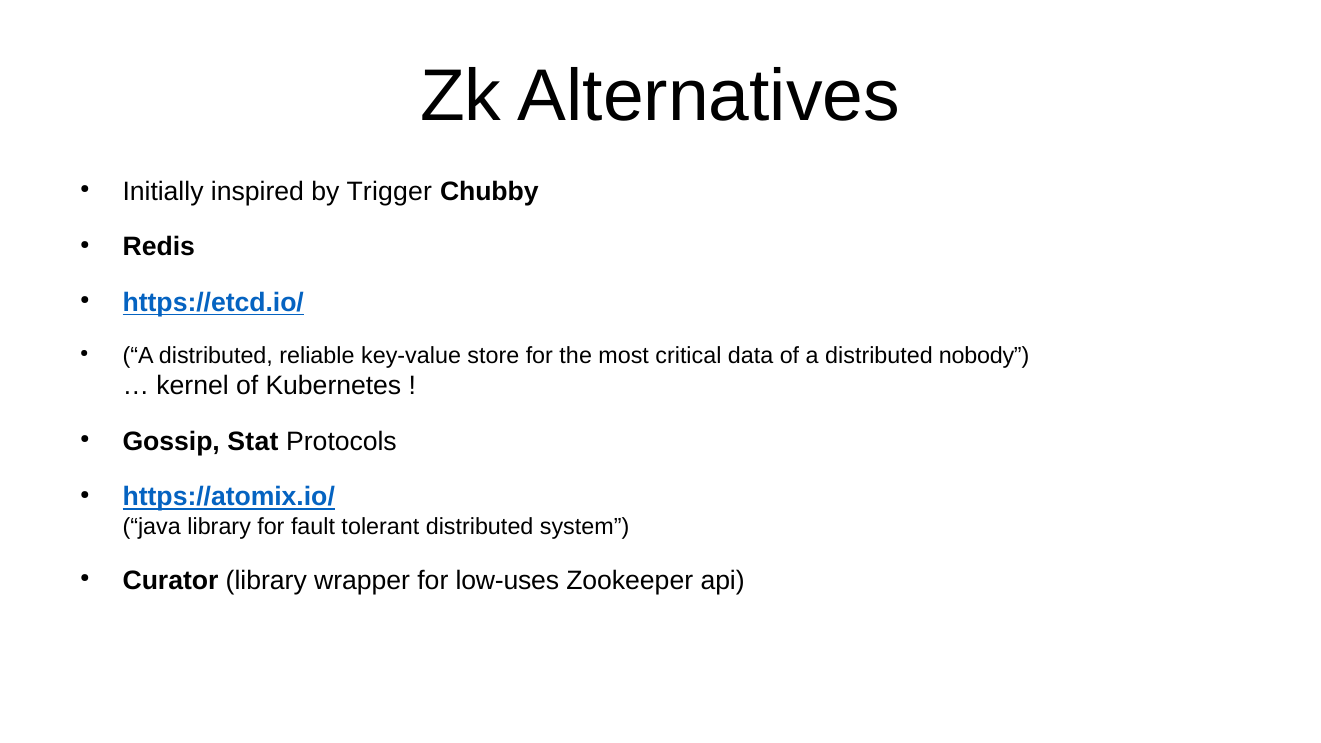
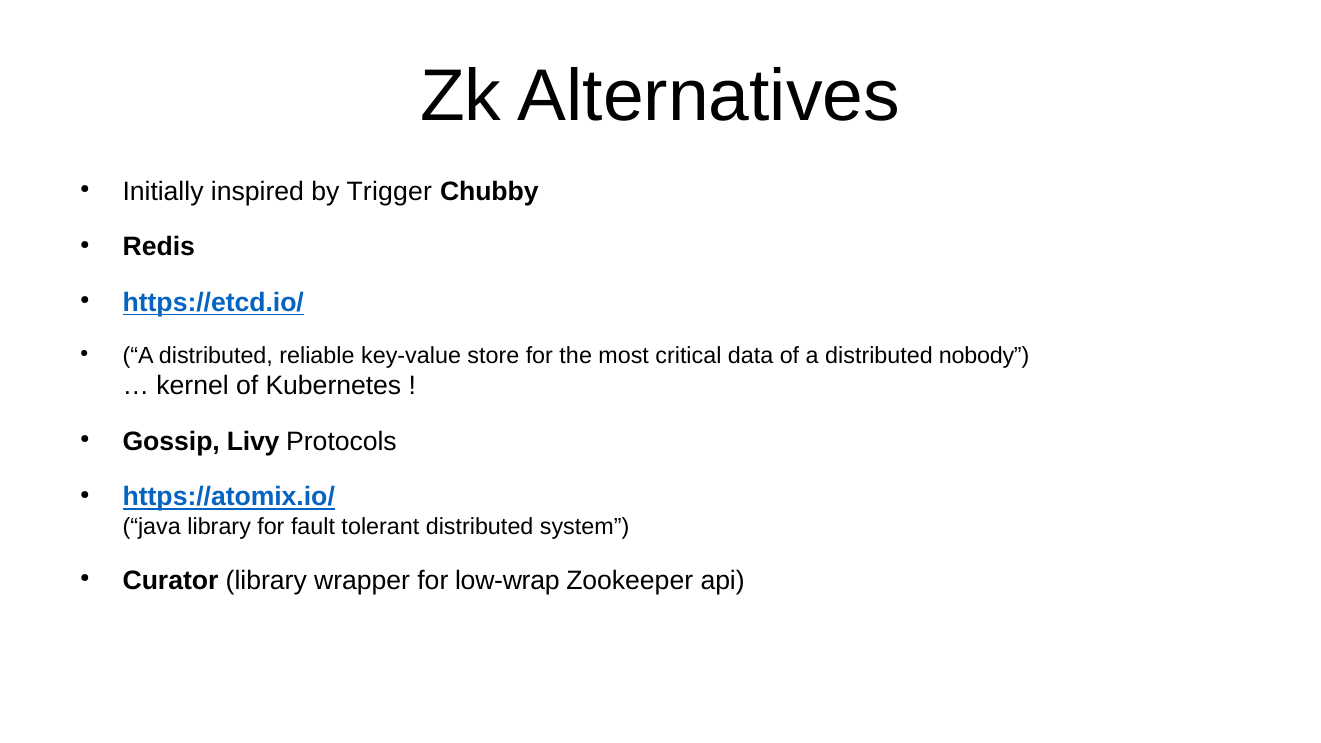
Stat: Stat -> Livy (253, 442)
low-uses: low-uses -> low-wrap (507, 581)
